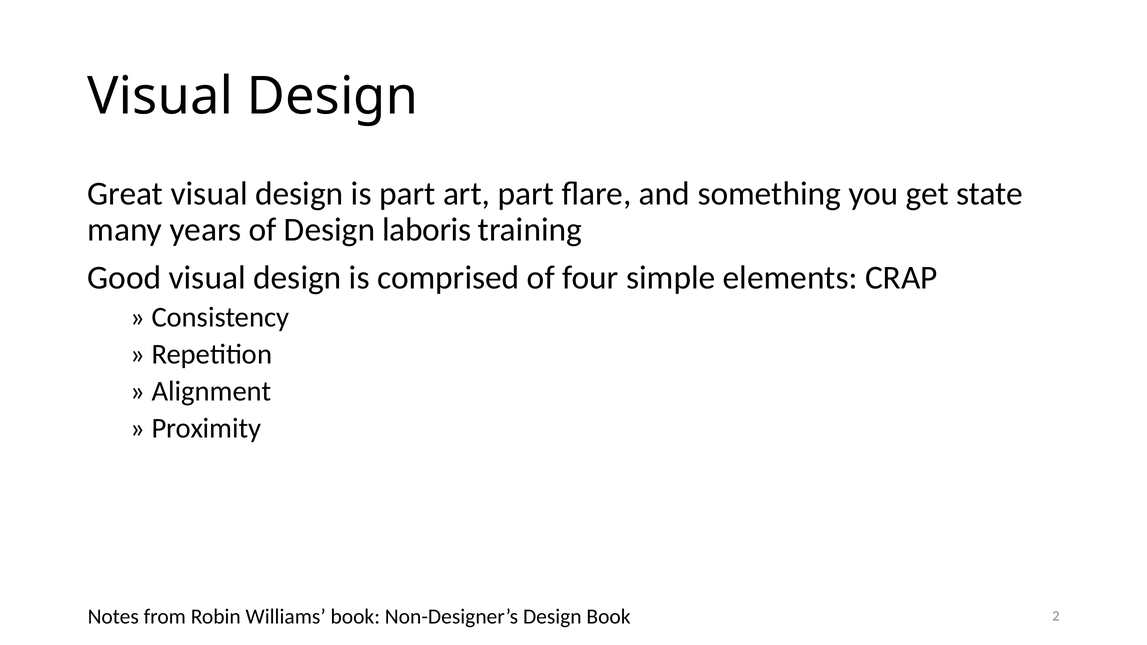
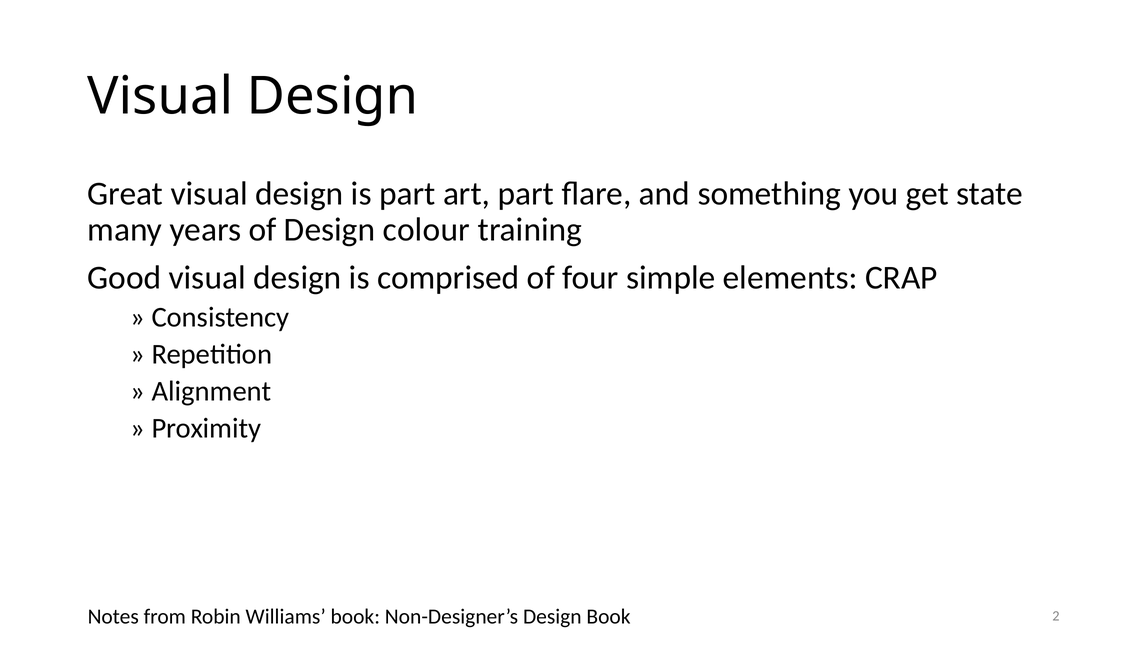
laboris: laboris -> colour (426, 230)
